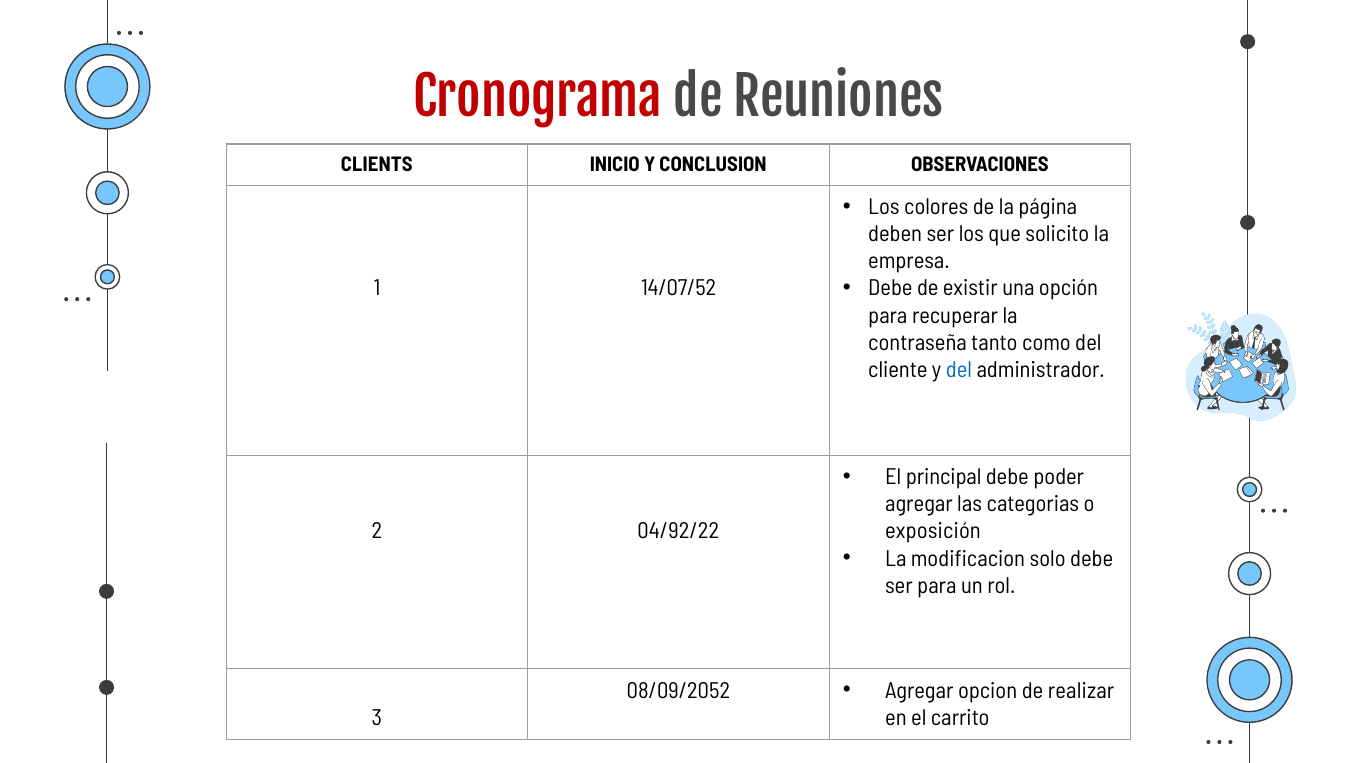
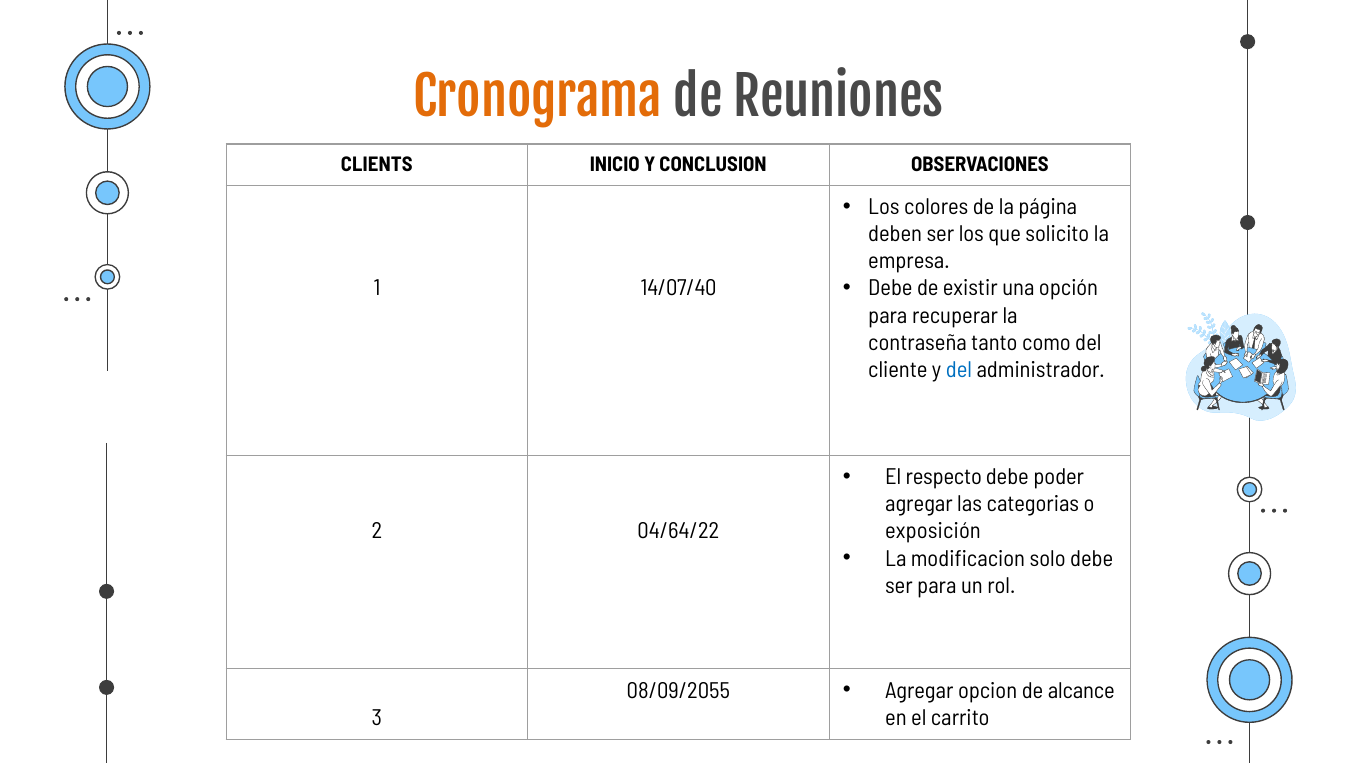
Cronograma colour: red -> orange (538, 99)
14/07/52: 14/07/52 -> 14/07/40 (679, 289)
principal: principal -> respecto (944, 477)
04/92/22: 04/92/22 -> 04/64/22 (678, 532)
08/09/2052: 08/09/2052 -> 08/09/2055 (678, 691)
realizar: realizar -> alcance (1081, 691)
